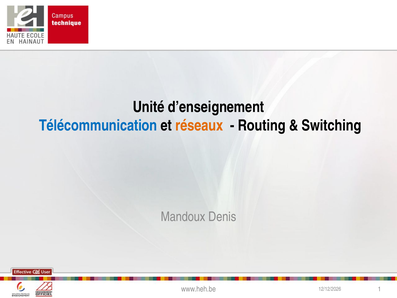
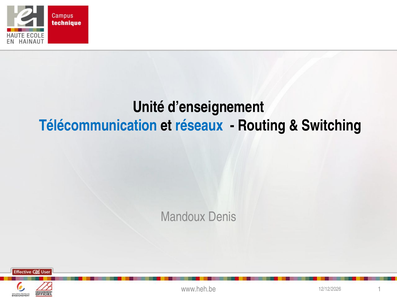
réseaux colour: orange -> blue (199, 125)
